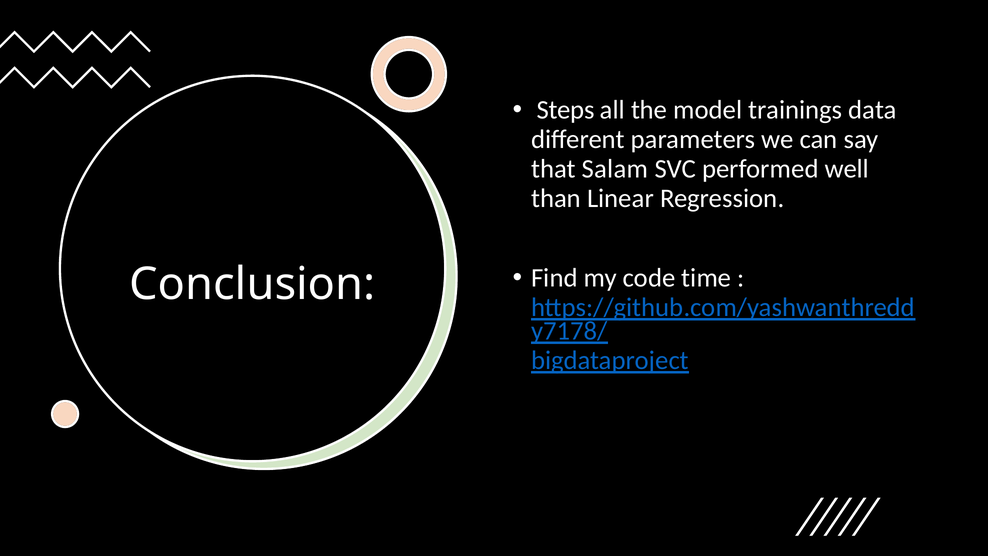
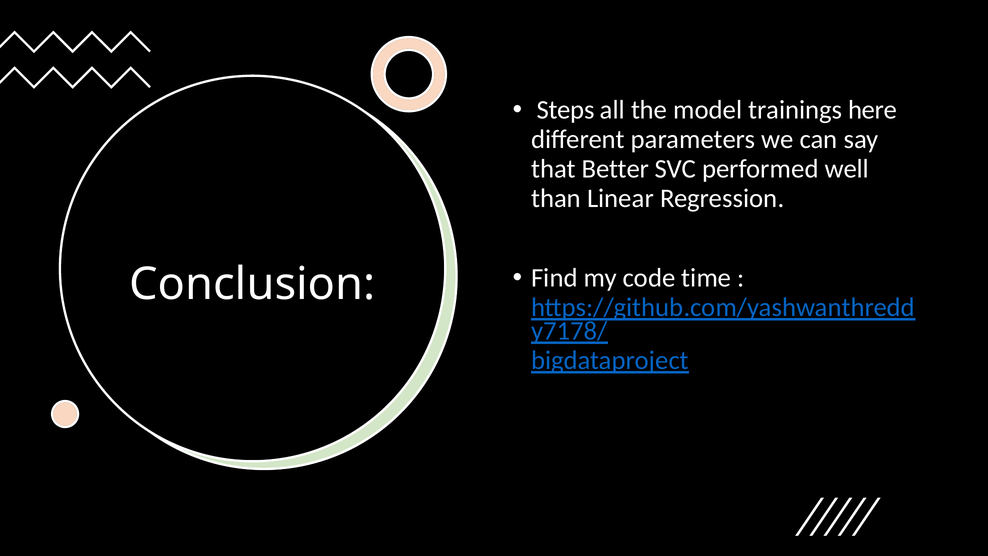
data: data -> here (873, 110)
Salam: Salam -> Better (615, 169)
